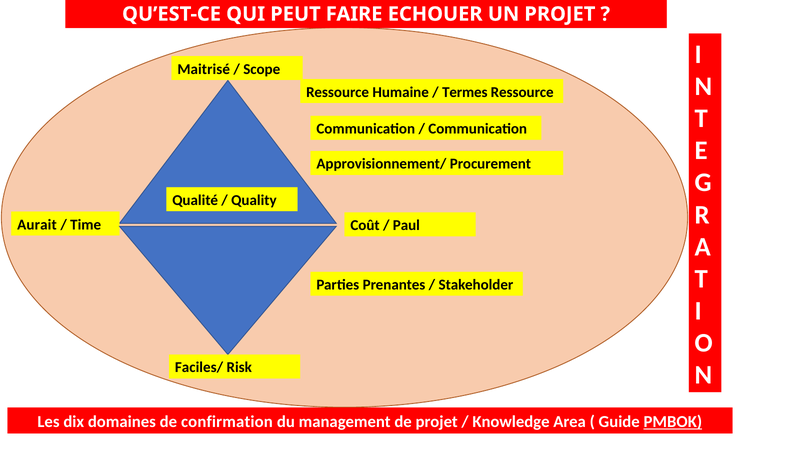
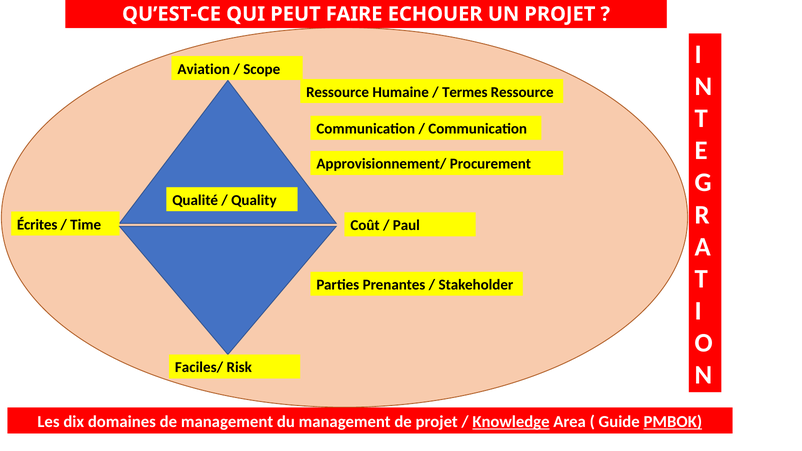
Maitrisé: Maitrisé -> Aviation (204, 69)
Aurait: Aurait -> Écrites (37, 225)
de confirmation: confirmation -> management (227, 422)
Knowledge underline: none -> present (511, 422)
